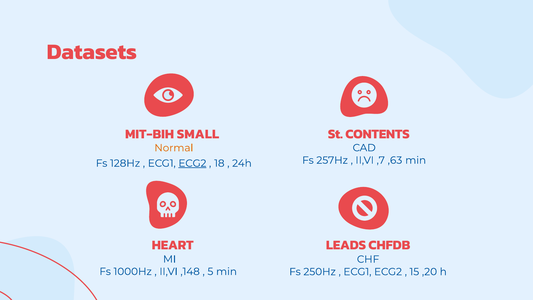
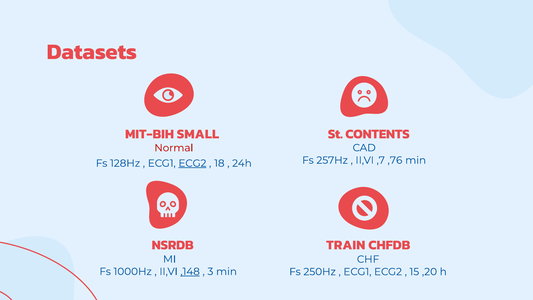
Normal colour: orange -> red (174, 148)
,63: ,63 -> ,76 (395, 160)
HEART: HEART -> NSRDB (173, 245)
LEADS: LEADS -> TRAIN (346, 245)
,148 underline: none -> present (190, 271)
5: 5 -> 3 (210, 271)
